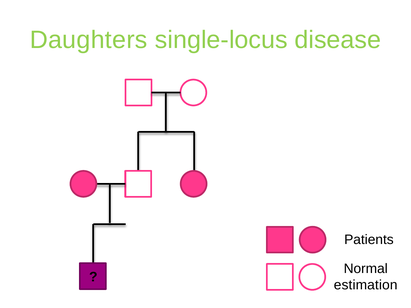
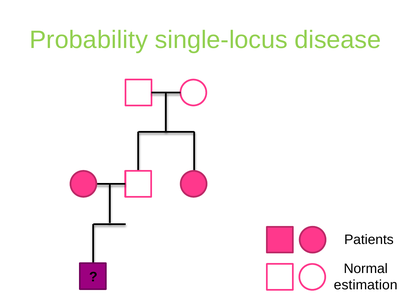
Daughters: Daughters -> Probability (89, 40)
